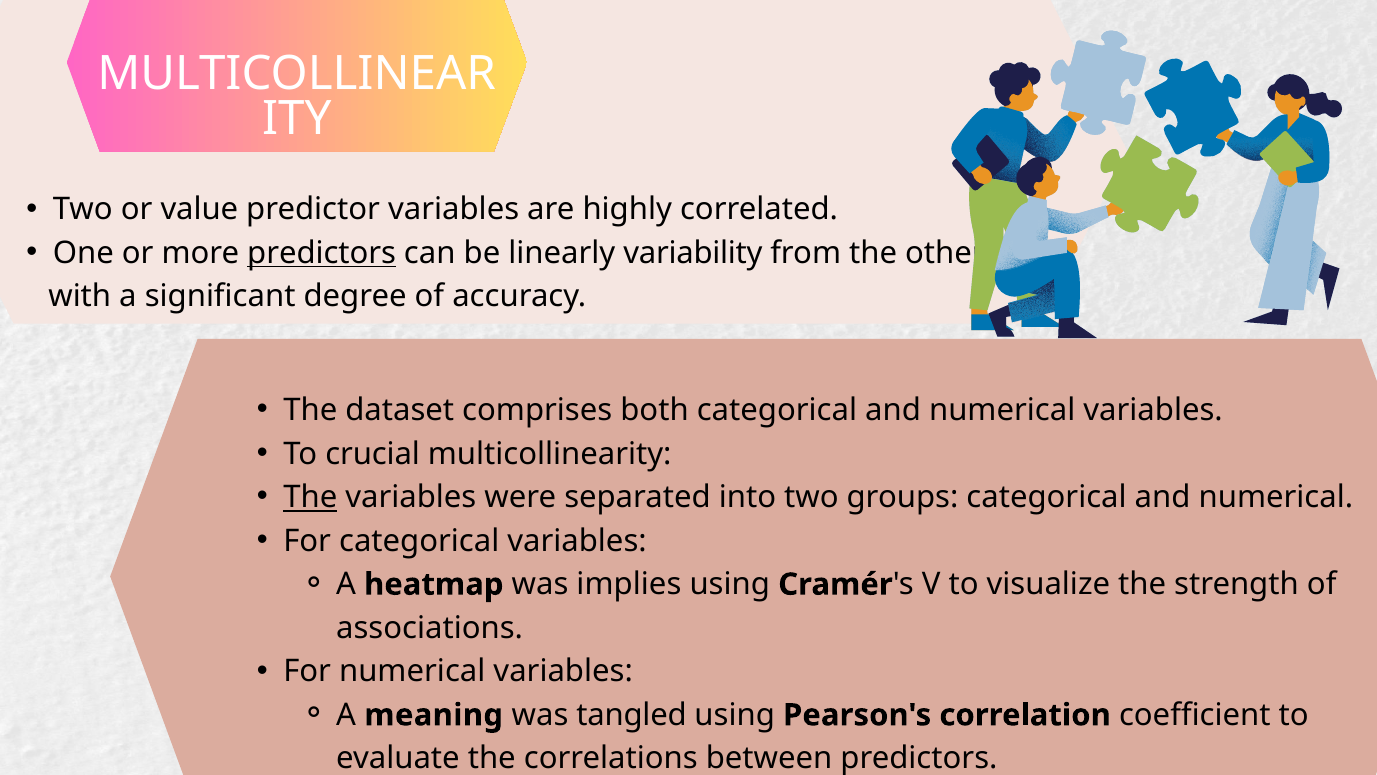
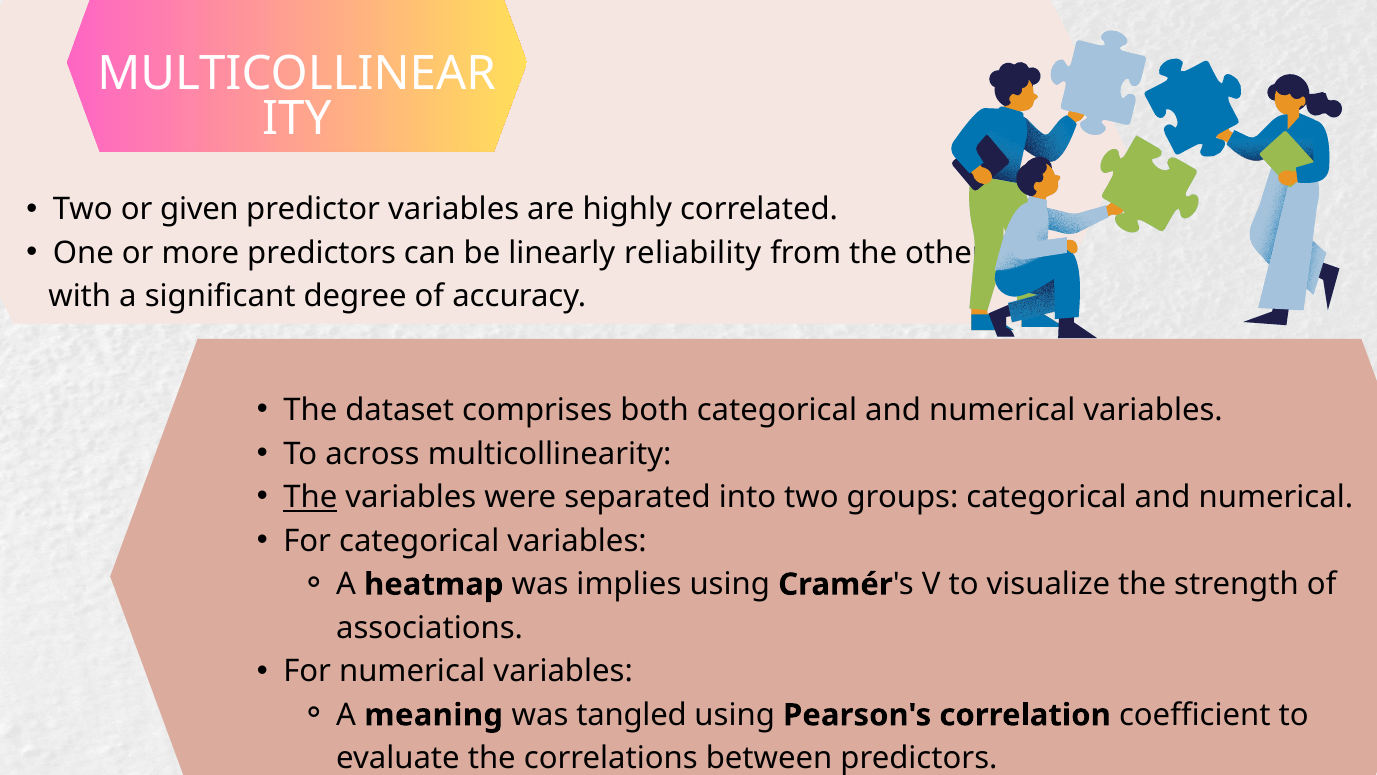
value: value -> given (199, 209)
predictors underline: present -> none (322, 253)
variability: variability -> reliability (693, 253)
crucial: crucial -> across (372, 454)
